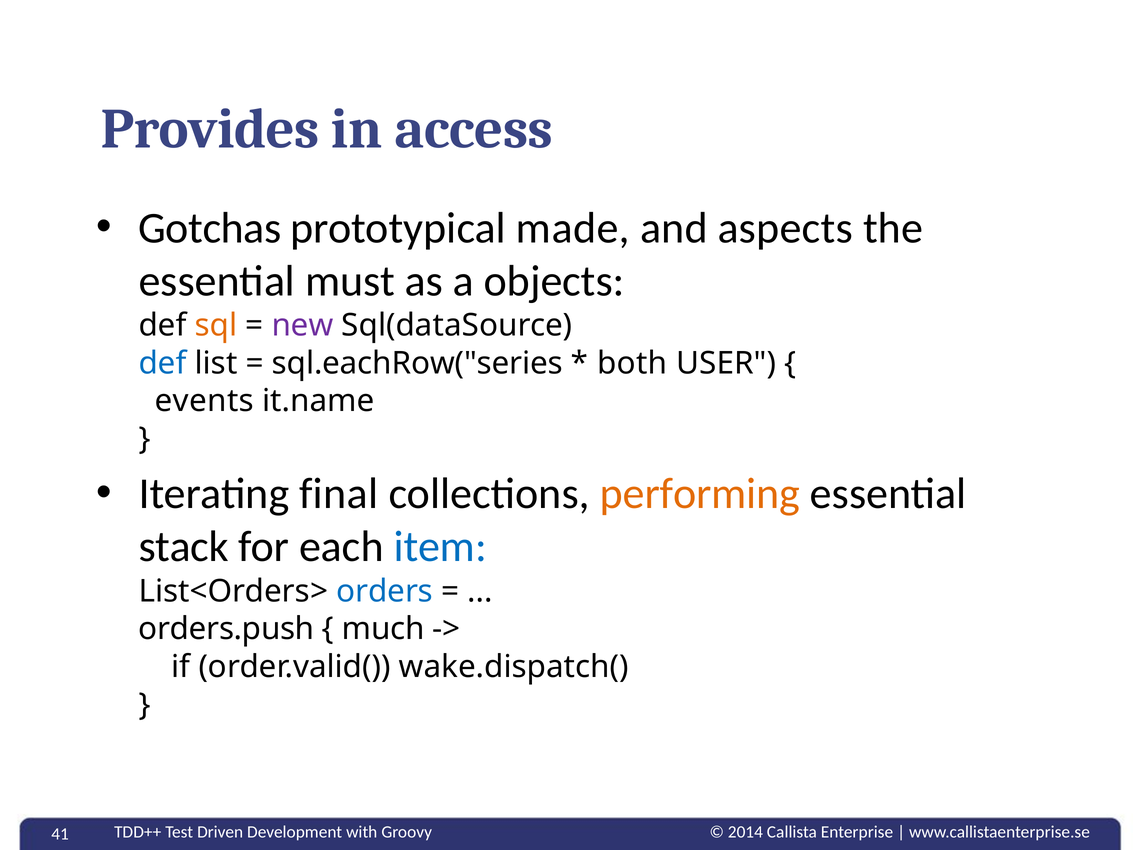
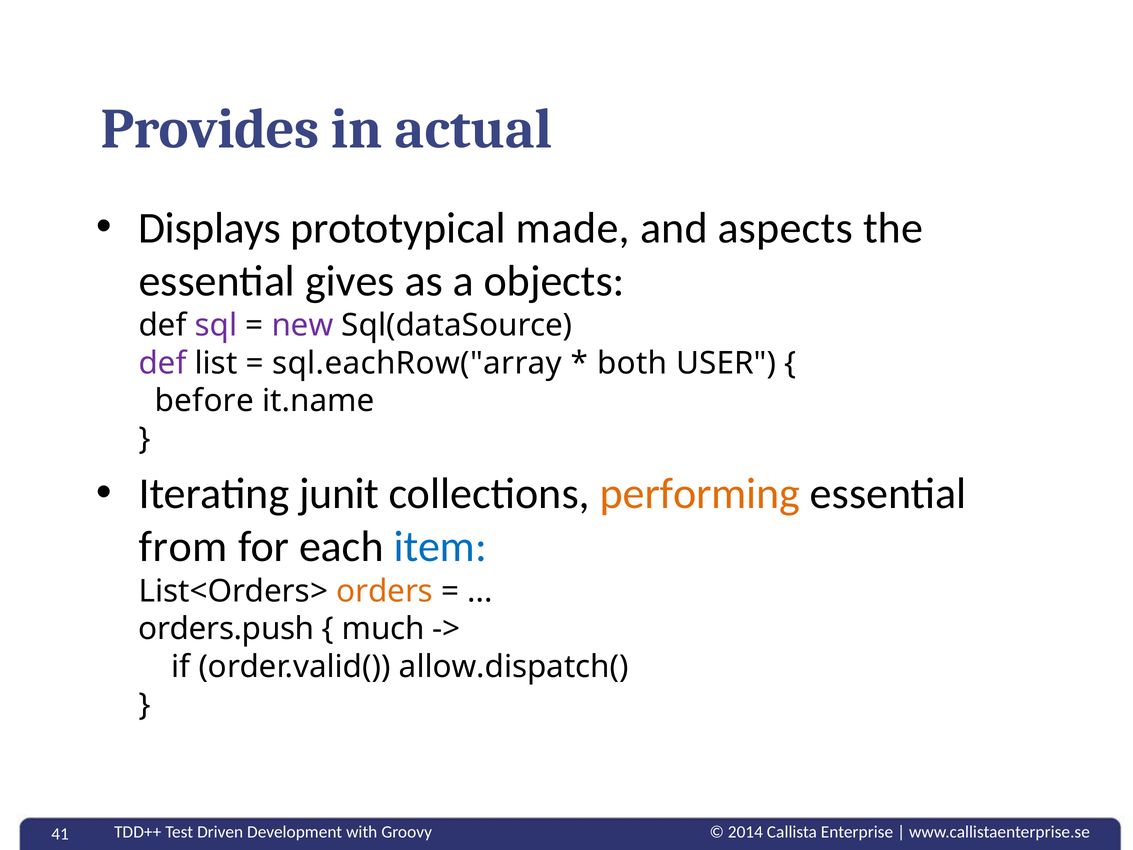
access: access -> actual (474, 129)
Gotchas: Gotchas -> Displays (210, 228)
must: must -> gives (350, 281)
sql colour: orange -> purple (216, 325)
def colour: blue -> purple (163, 363)
sql.eachRow("series: sql.eachRow("series -> sql.eachRow("array (417, 363)
events: events -> before (204, 401)
final: final -> junit (339, 494)
stack: stack -> from (183, 547)
orders colour: blue -> orange (385, 591)
wake.dispatch(: wake.dispatch( -> allow.dispatch( (514, 667)
